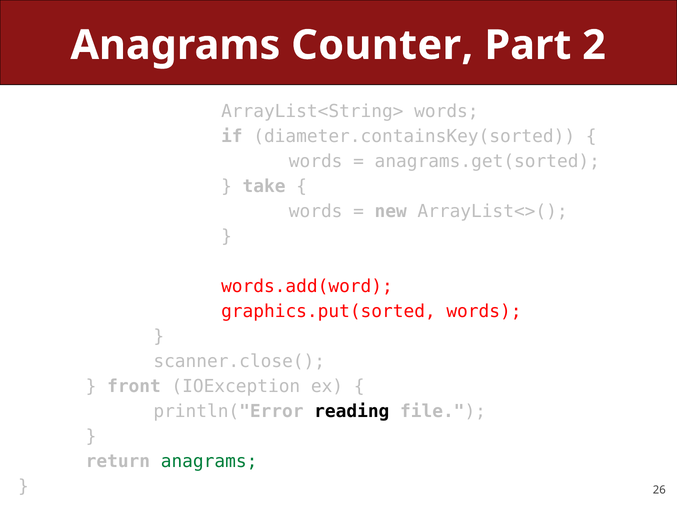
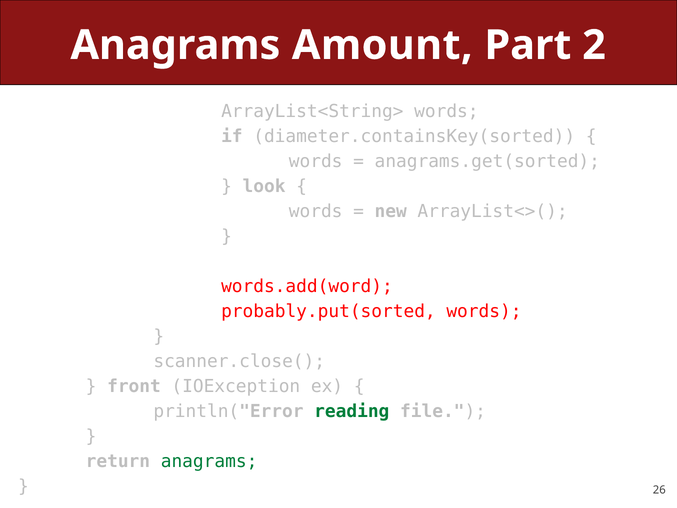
Counter: Counter -> Amount (382, 45)
take: take -> look (264, 186)
graphics.put(sorted: graphics.put(sorted -> probably.put(sorted (328, 311)
reading colour: black -> green (352, 411)
